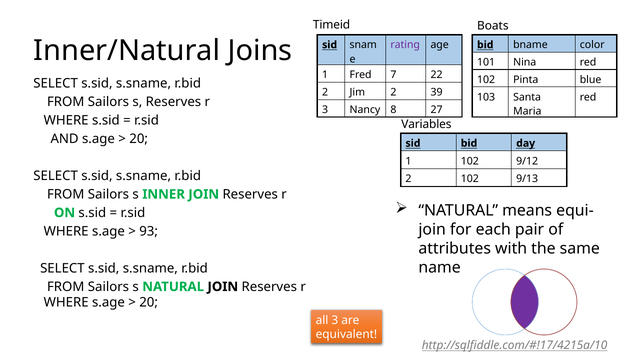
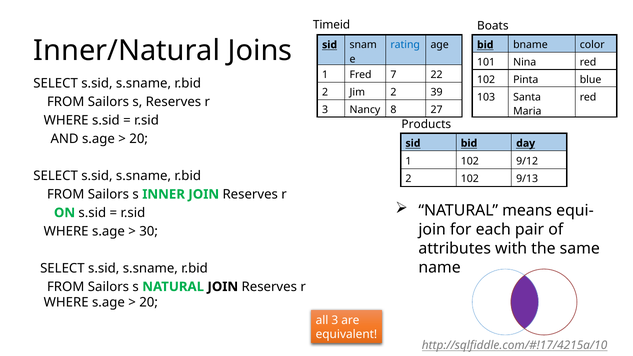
rating colour: purple -> blue (405, 45)
Variables: Variables -> Products (426, 124)
93: 93 -> 30 (149, 231)
